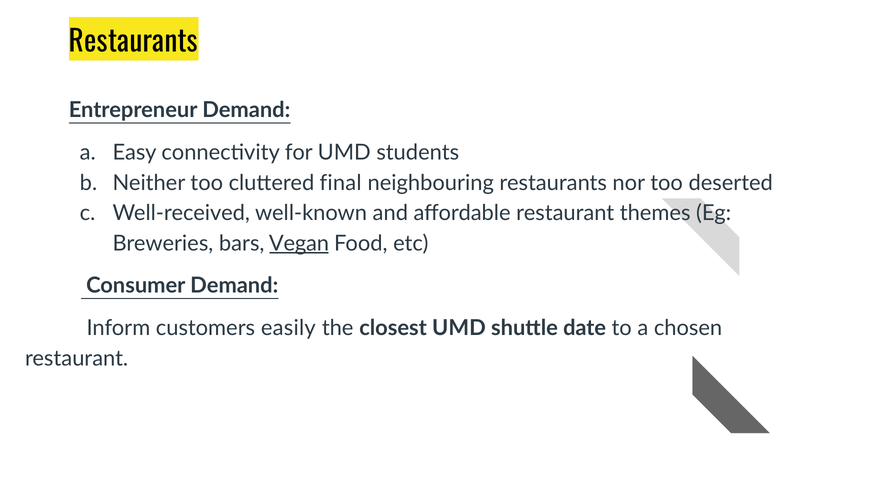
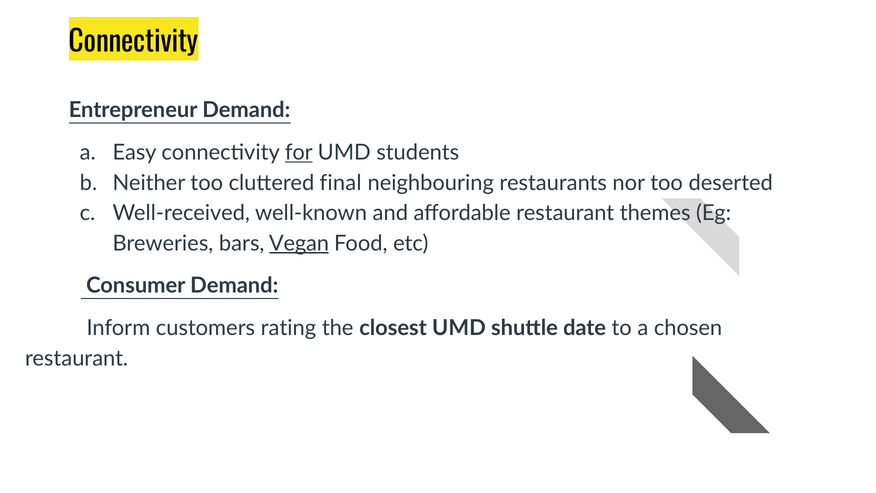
Restaurants: Restaurants -> Connectivity (134, 42)
for underline: none -> present (299, 153)
easily: easily -> rating (288, 328)
